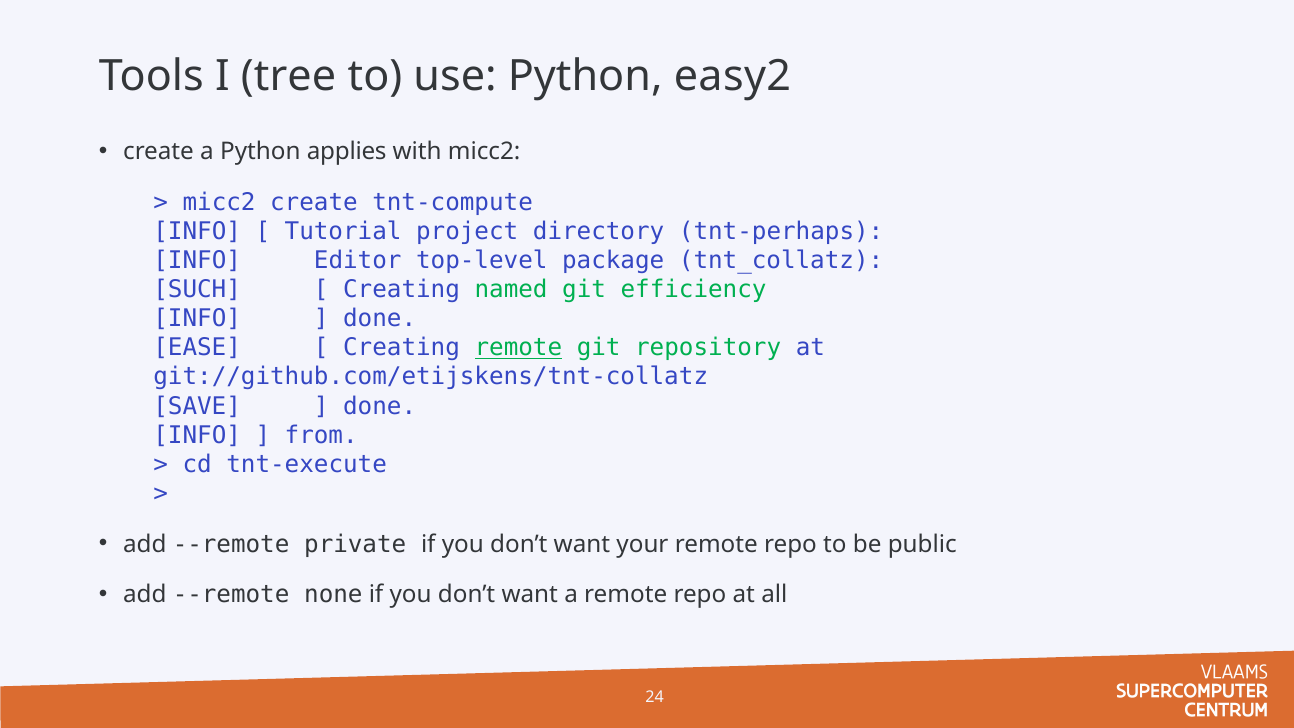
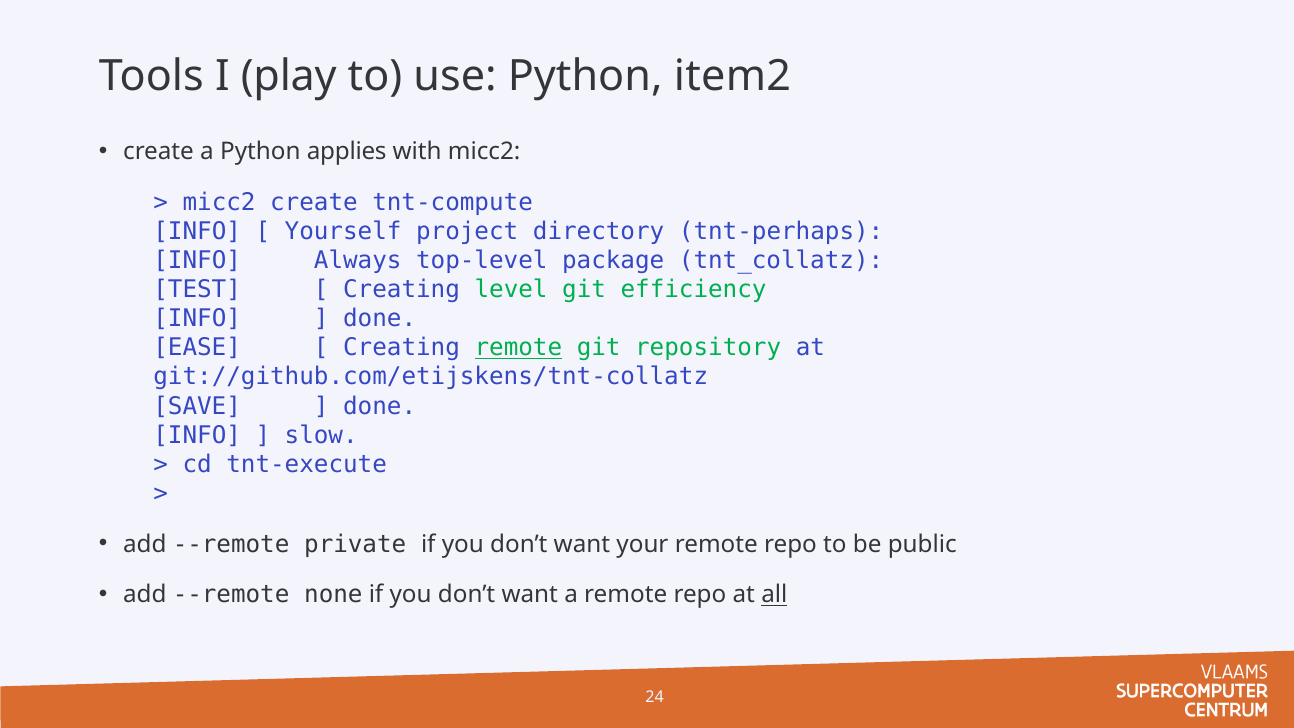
tree: tree -> play (289, 76)
easy2: easy2 -> item2 (732, 76)
Tutorial: Tutorial -> Yourself (343, 231)
Editor: Editor -> Always (358, 260)
SUCH: SUCH -> TEST (197, 290)
named: named -> level (511, 290)
from: from -> slow (321, 435)
all underline: none -> present (774, 595)
